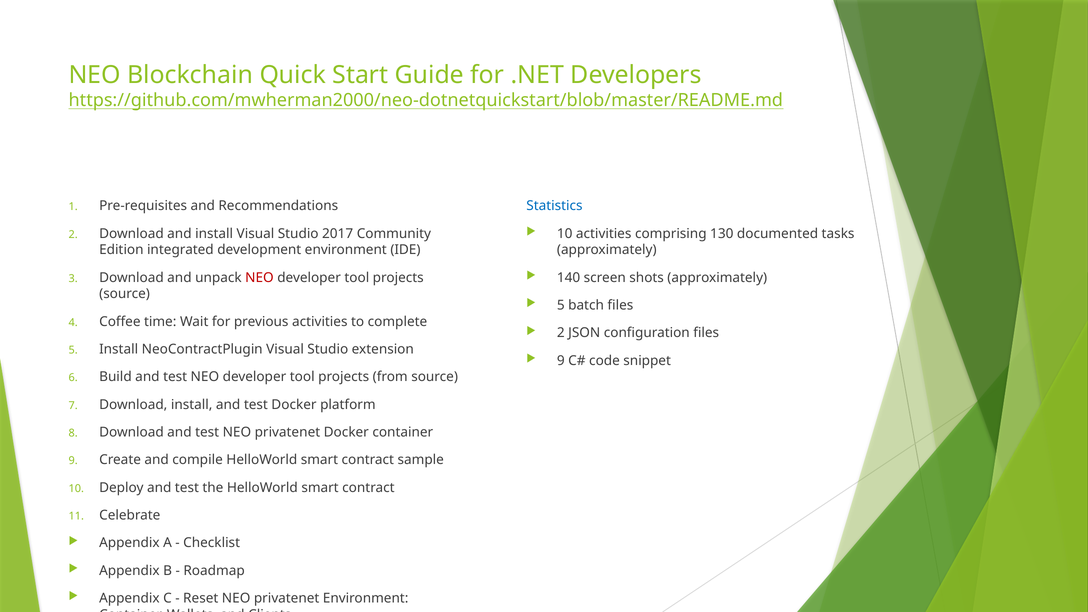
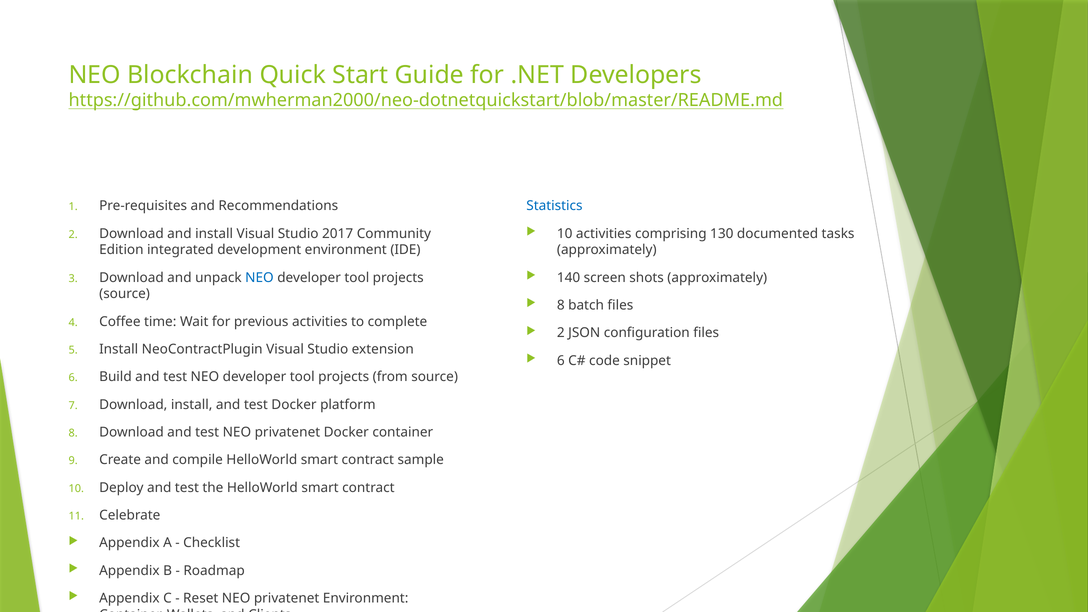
NEO colour: red -> blue (259, 278)
5: 5 -> 8 (561, 305)
9: 9 -> 6 (561, 361)
